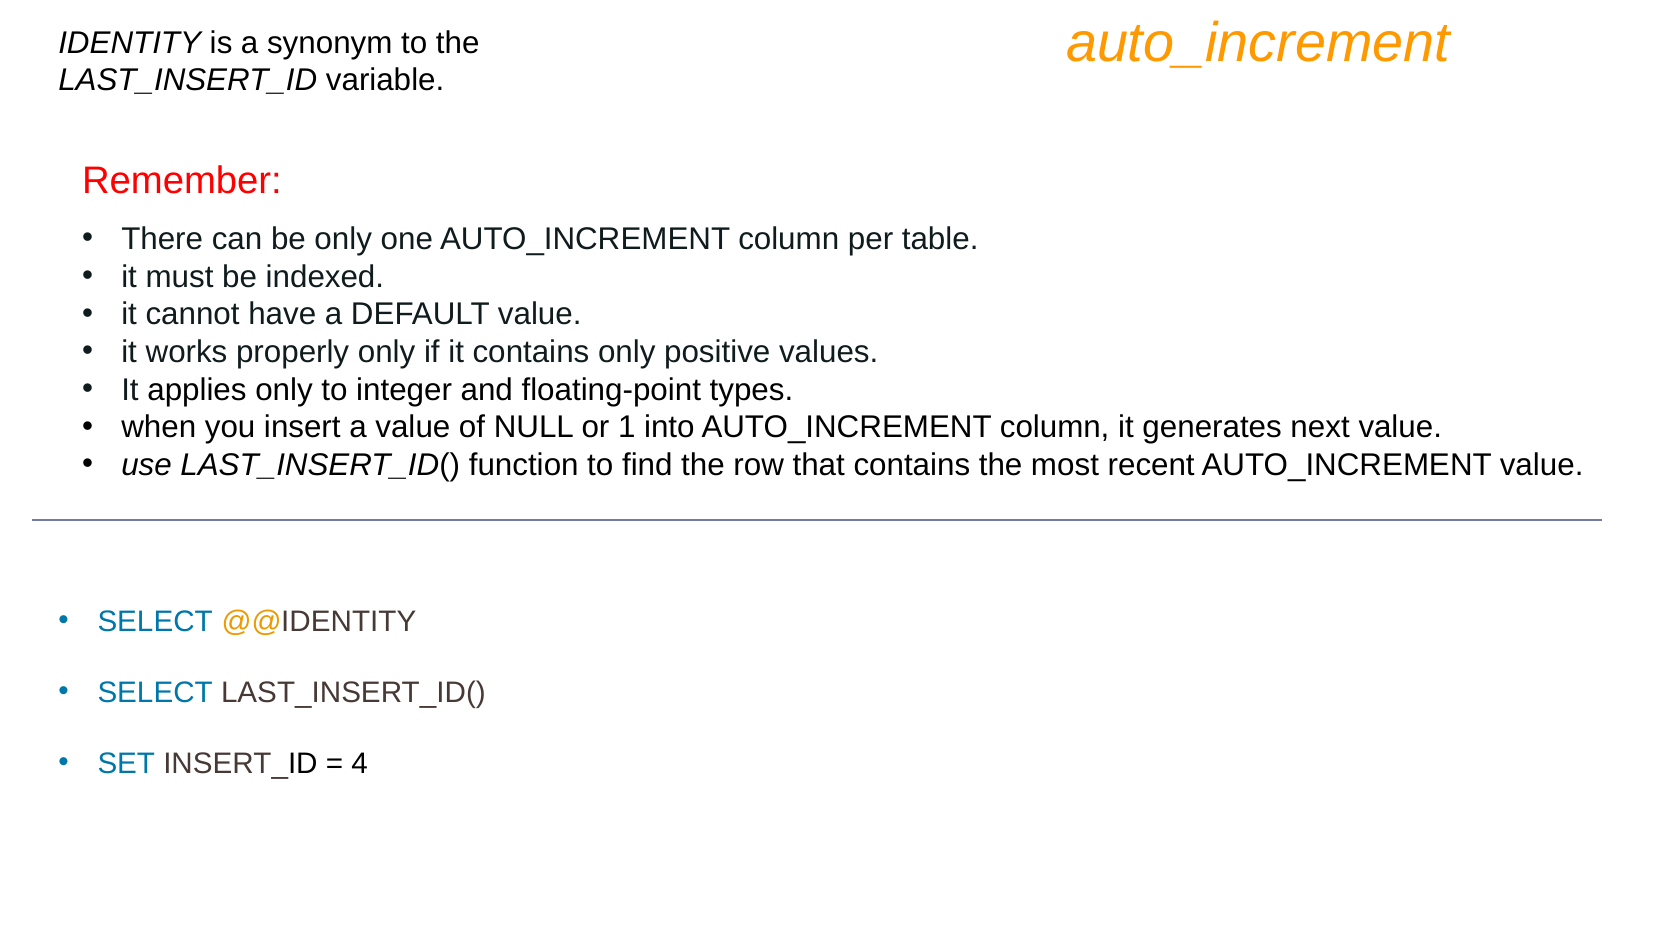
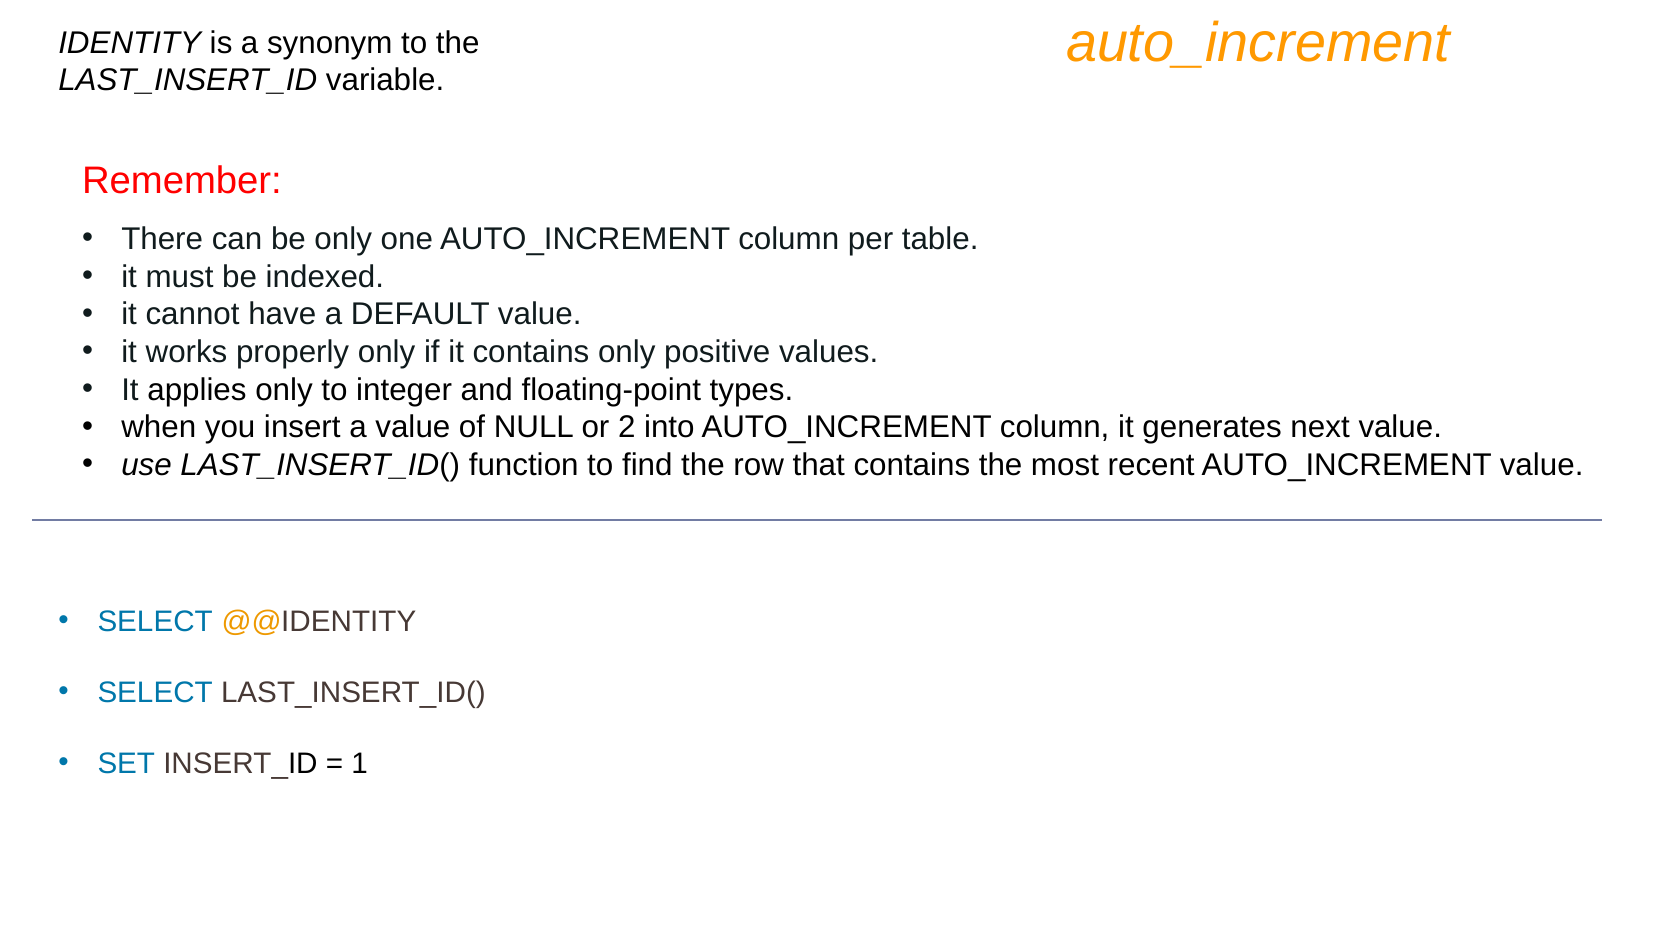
1: 1 -> 2 (627, 427)
4: 4 -> 1 (360, 763)
